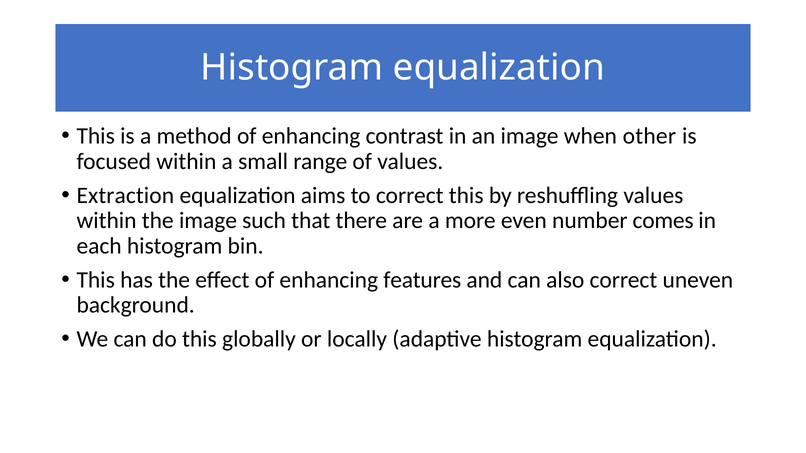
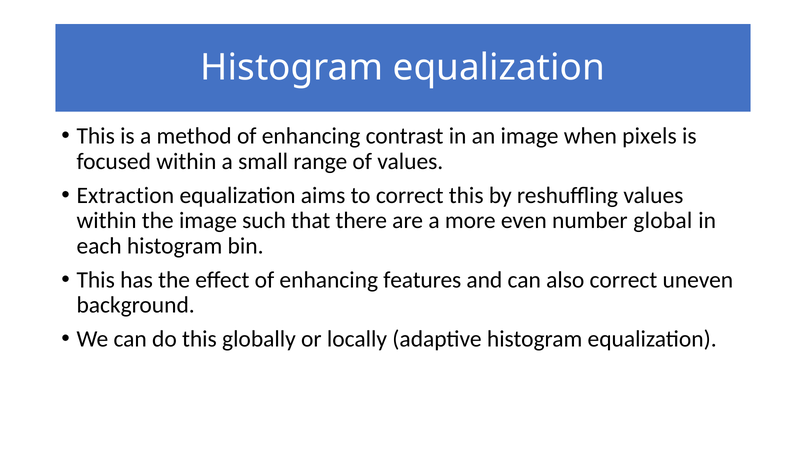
other: other -> pixels (649, 136)
comes: comes -> global (663, 221)
